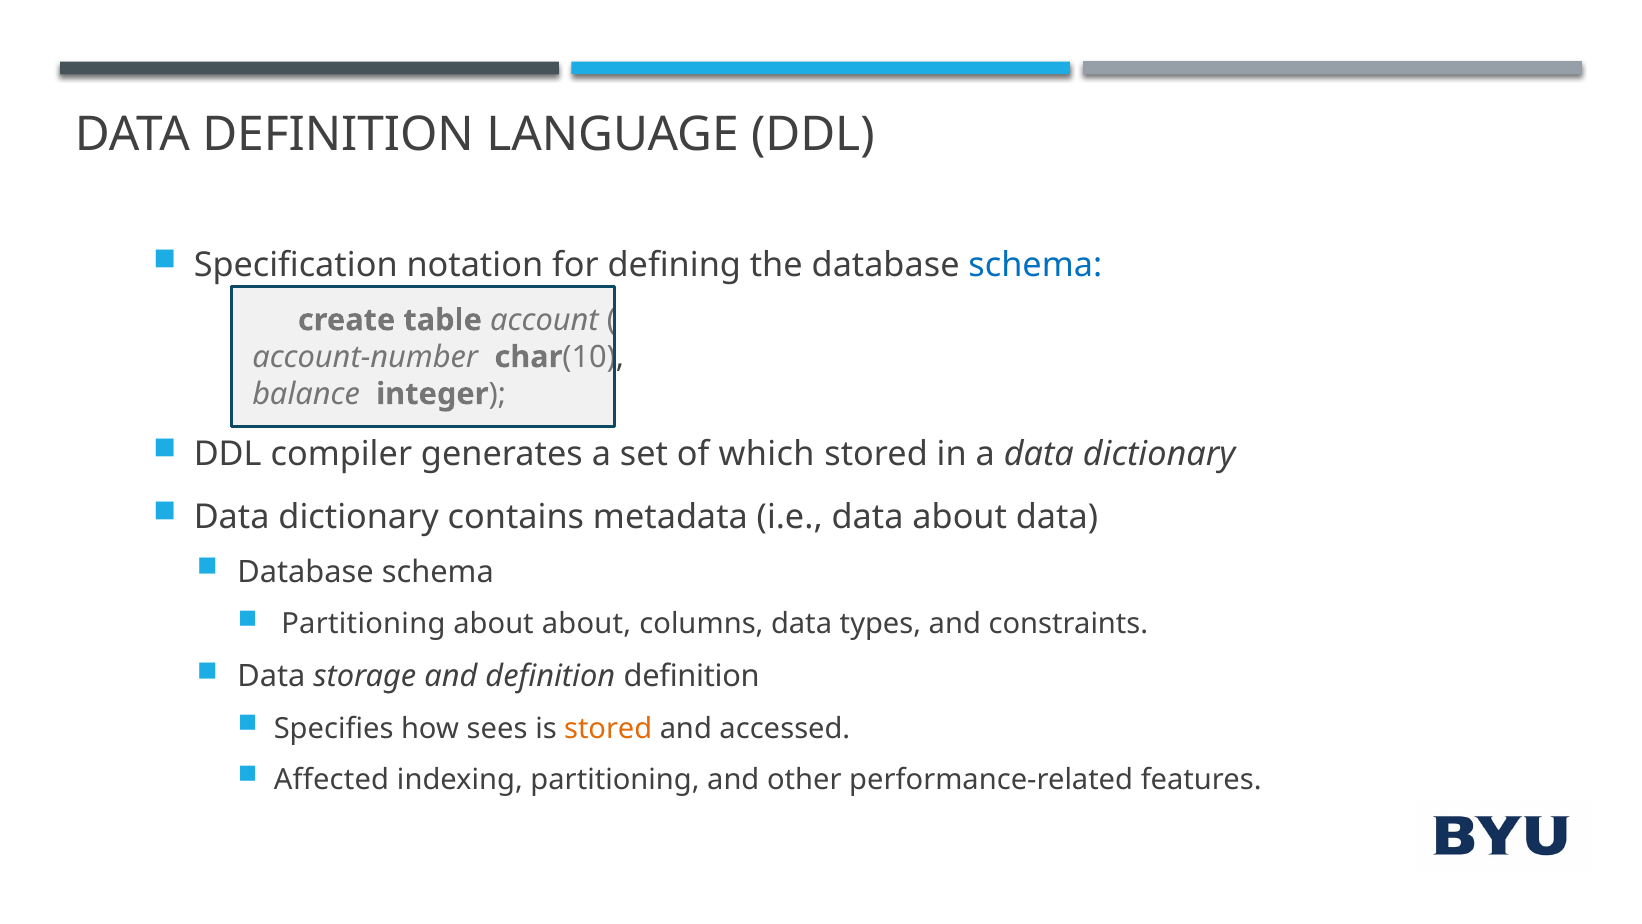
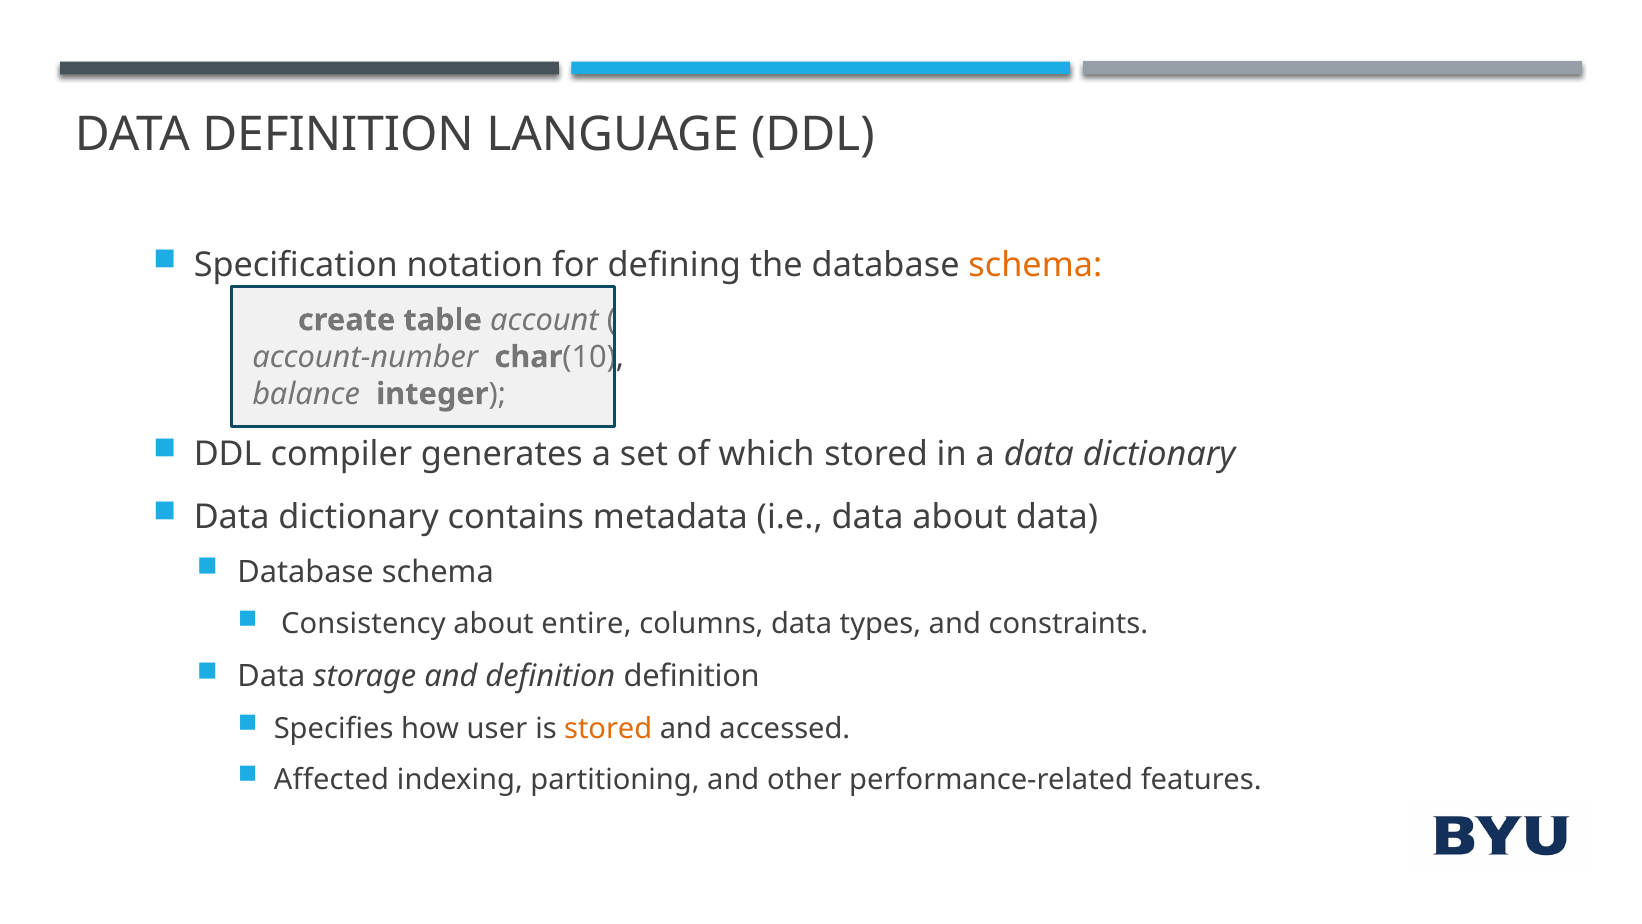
schema colour: blue -> orange (1035, 265)
Partitioning: Partitioning -> Consistency (363, 624)
about about: about -> entire (587, 624)
sees: sees -> user (497, 728)
